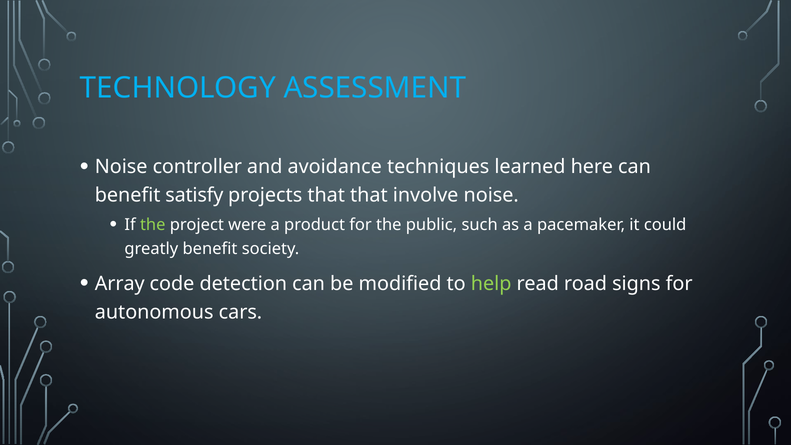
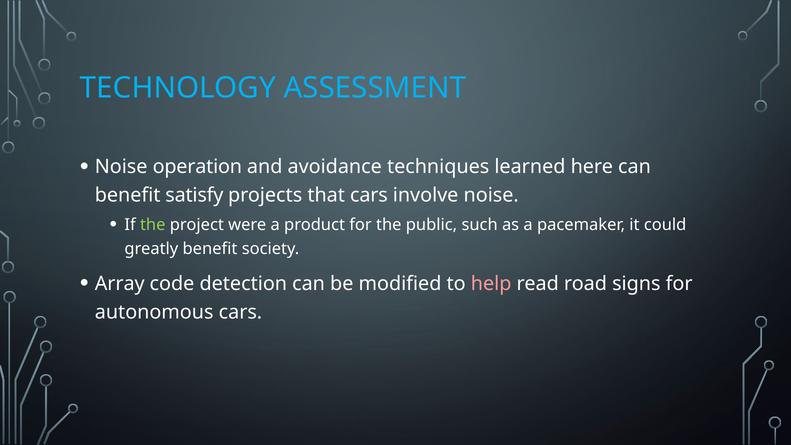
controller: controller -> operation (197, 167)
that that: that -> cars (369, 195)
help colour: light green -> pink (491, 284)
